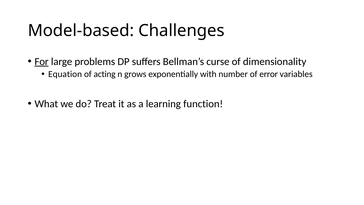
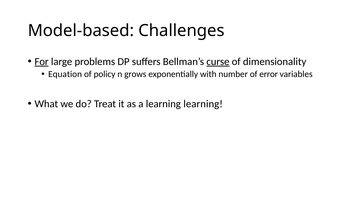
curse underline: none -> present (218, 62)
acting: acting -> policy (105, 74)
learning function: function -> learning (203, 104)
